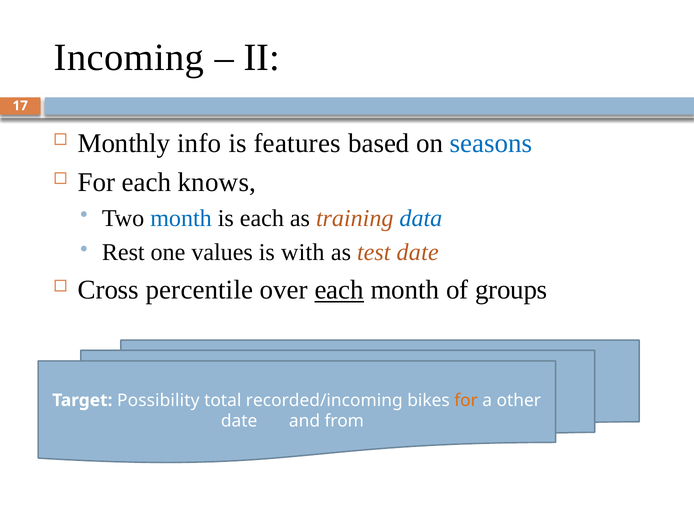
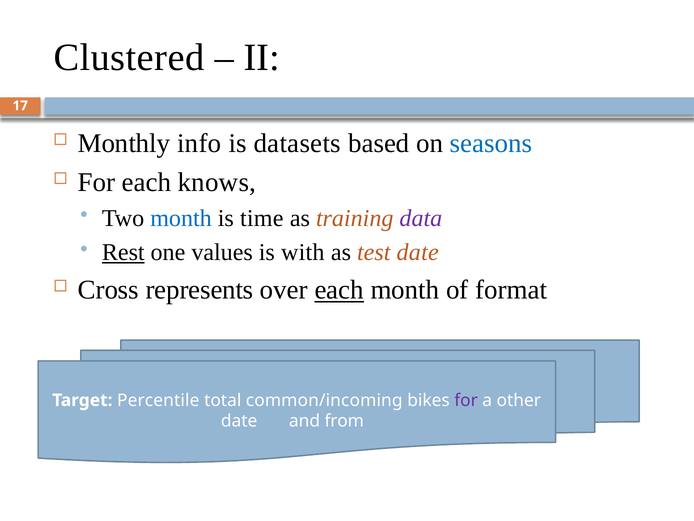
Incoming: Incoming -> Clustered (129, 58)
features: features -> datasets (297, 143)
is each: each -> time (262, 218)
data colour: blue -> purple (421, 218)
Rest underline: none -> present (123, 252)
percentile: percentile -> represents (200, 290)
groups: groups -> format (511, 290)
Possibility: Possibility -> Percentile (158, 400)
recorded/incoming: recorded/incoming -> common/incoming (324, 400)
for colour: orange -> purple (466, 400)
